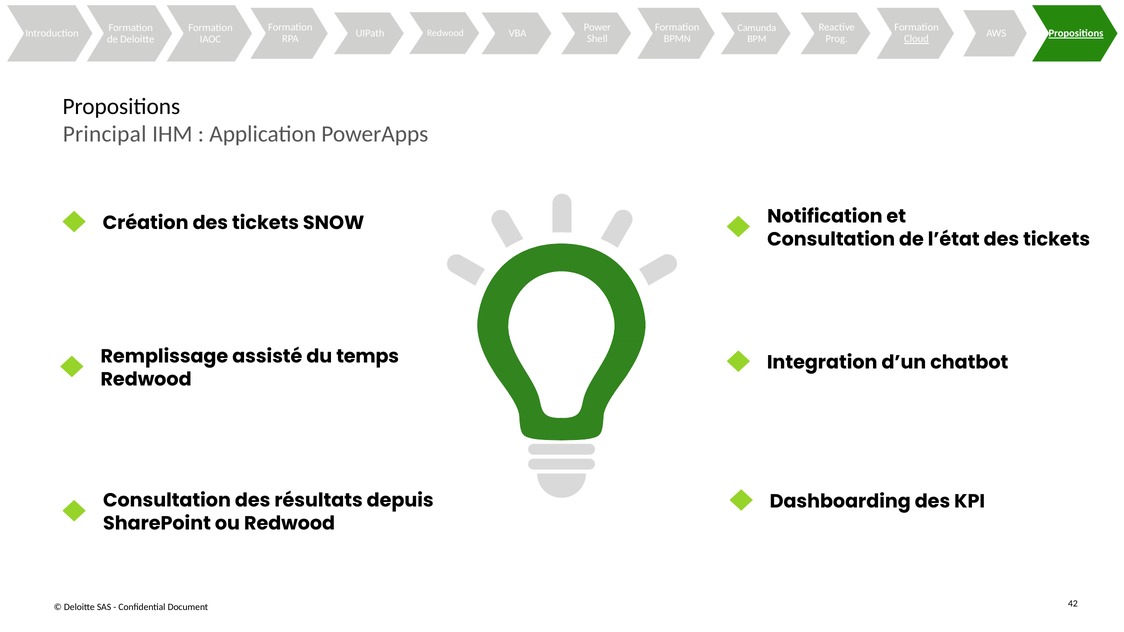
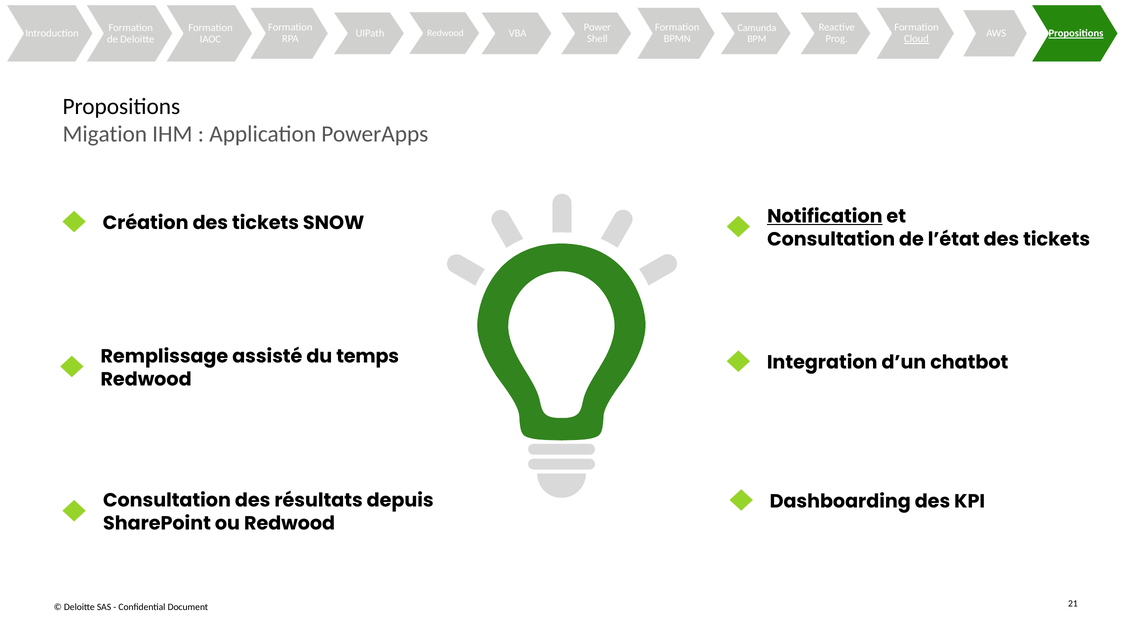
Principal: Principal -> Migation (105, 134)
Notification underline: none -> present (825, 216)
42: 42 -> 21 (1073, 604)
